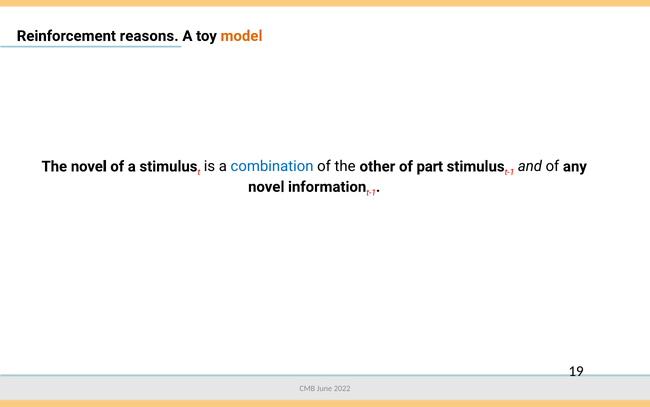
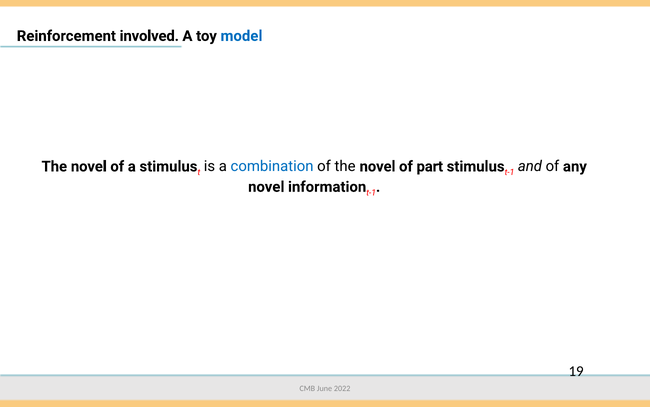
reasons: reasons -> involved (149, 36)
model colour: orange -> blue (241, 36)
of the other: other -> novel (378, 166)
